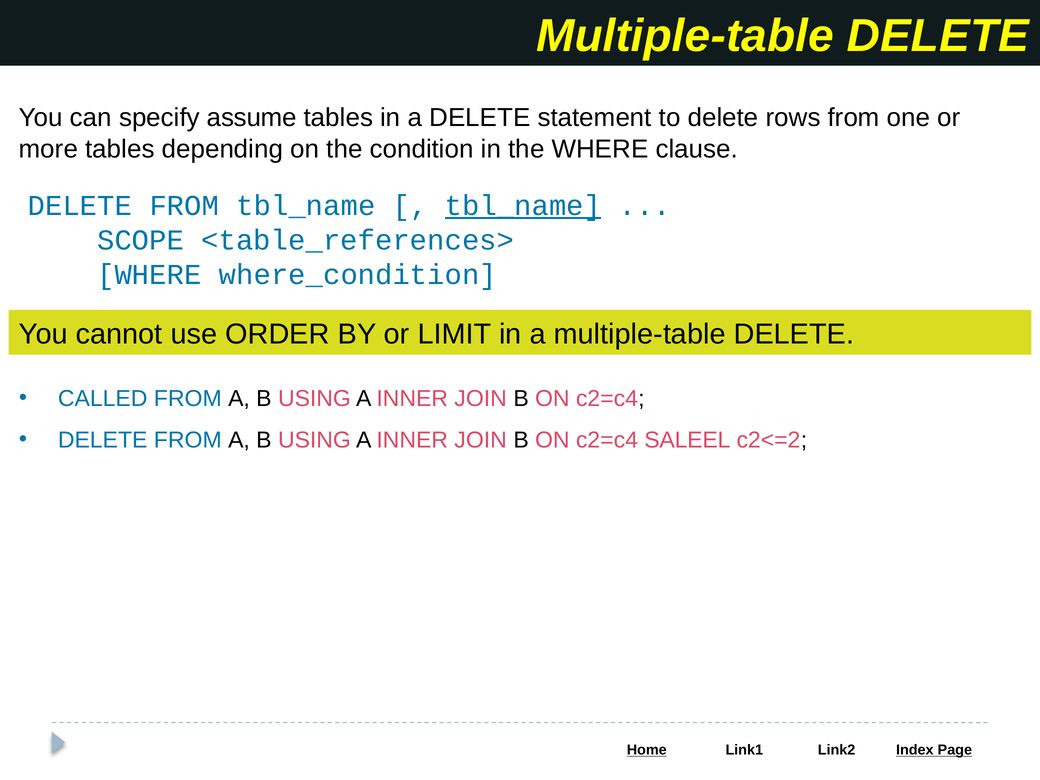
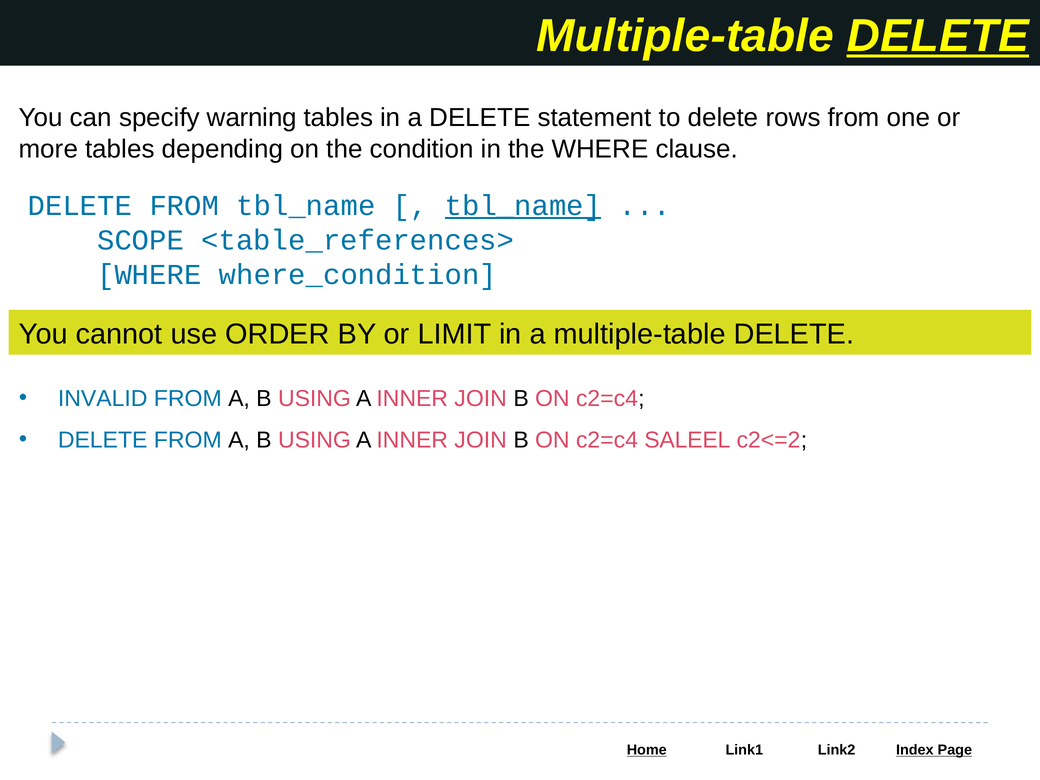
DELETE underline: none -> present (938, 36)
assume: assume -> warning (252, 118)
CALLED: CALLED -> INVALID (103, 398)
